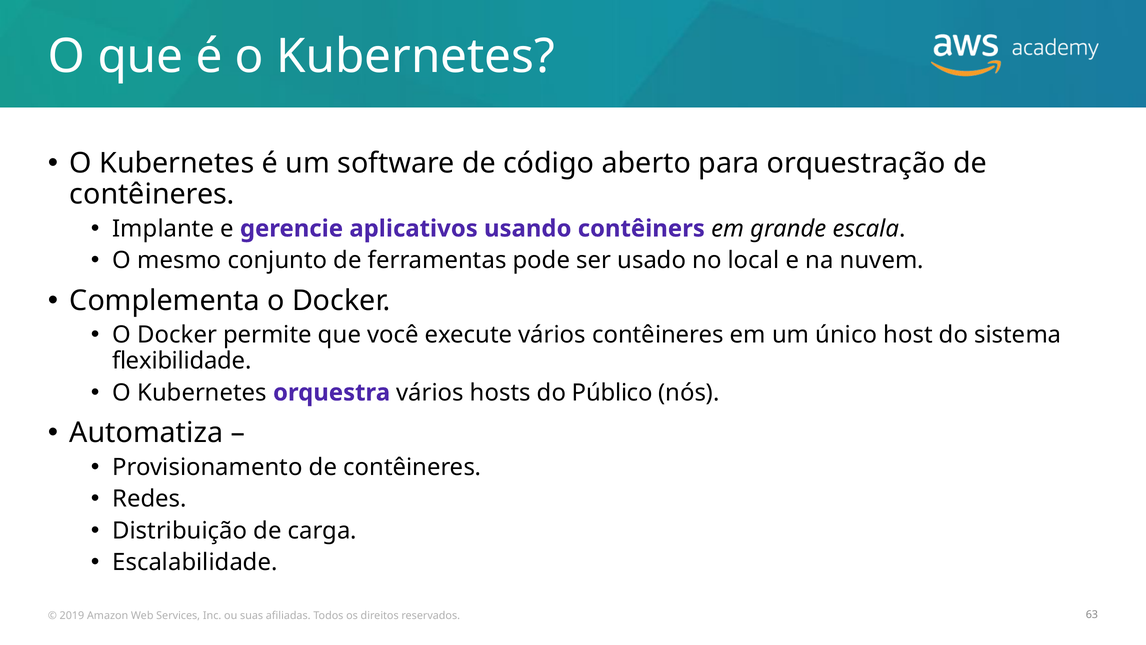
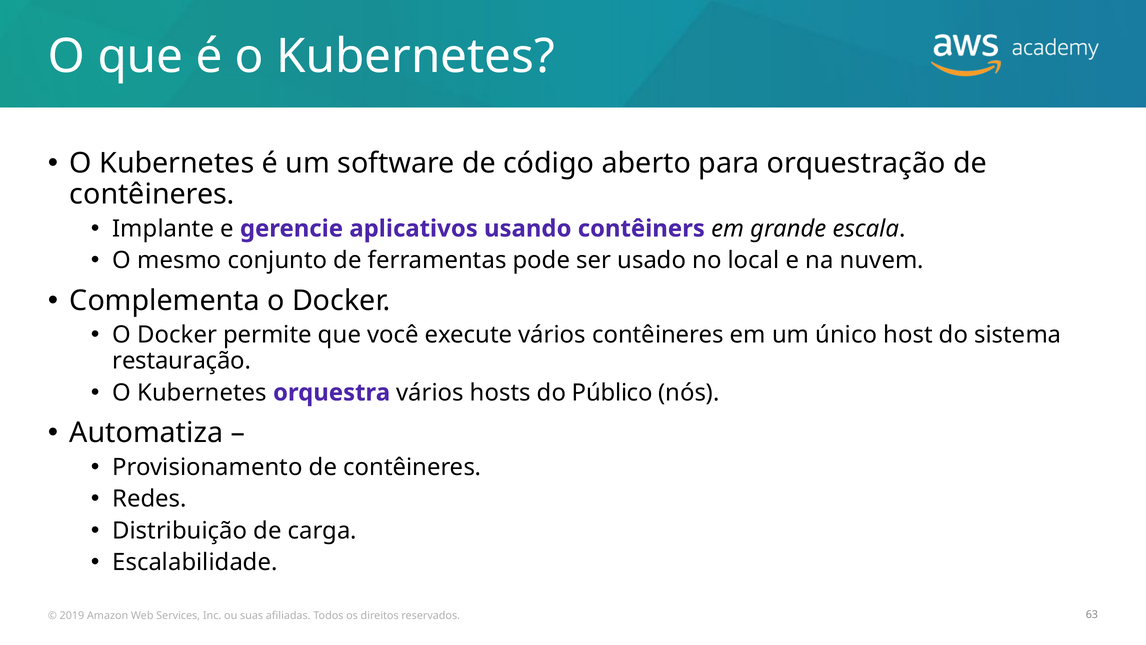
flexibilidade: flexibilidade -> restauração (182, 361)
